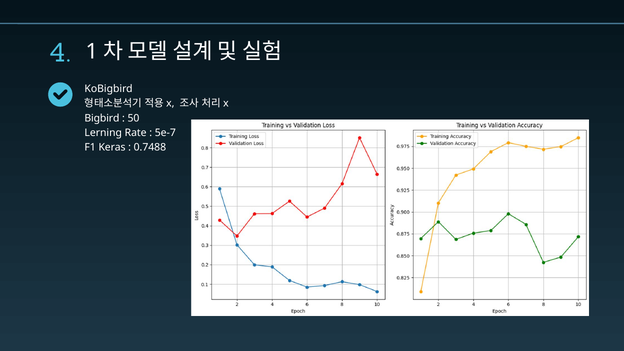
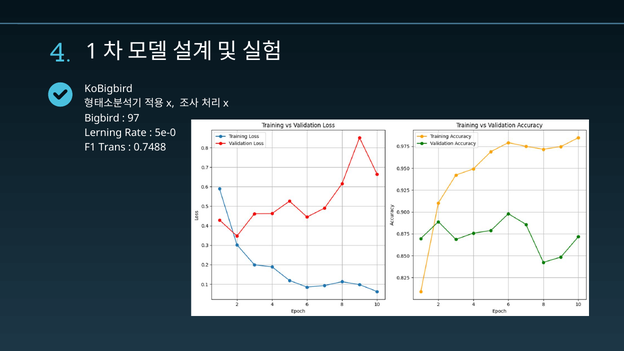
50: 50 -> 97 (133, 118)
5e-7: 5e-7 -> 5e-0 (165, 133)
Keras: Keras -> Trans (112, 147)
